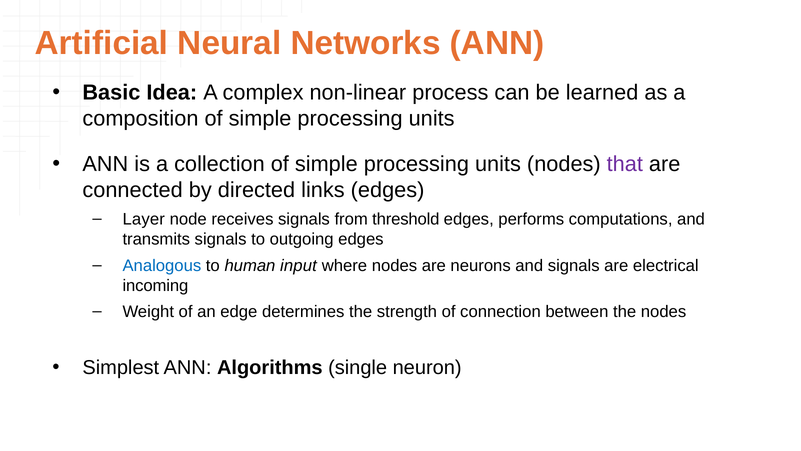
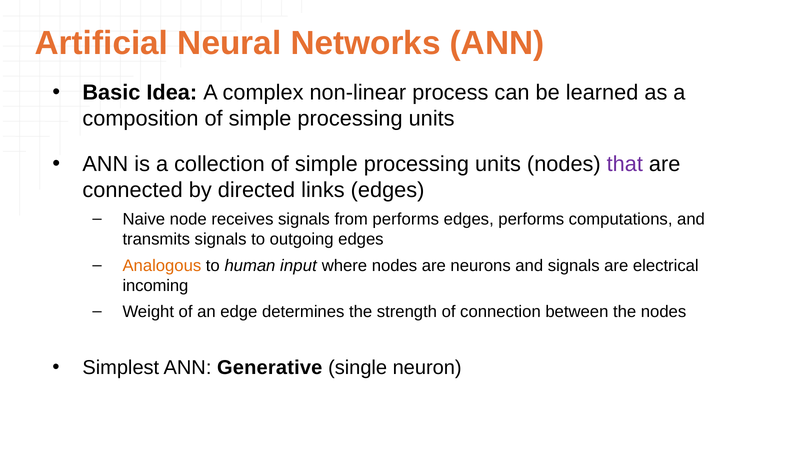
Layer: Layer -> Naive (144, 219)
from threshold: threshold -> performs (406, 219)
Analogous colour: blue -> orange (162, 265)
Algorithms: Algorithms -> Generative (270, 367)
